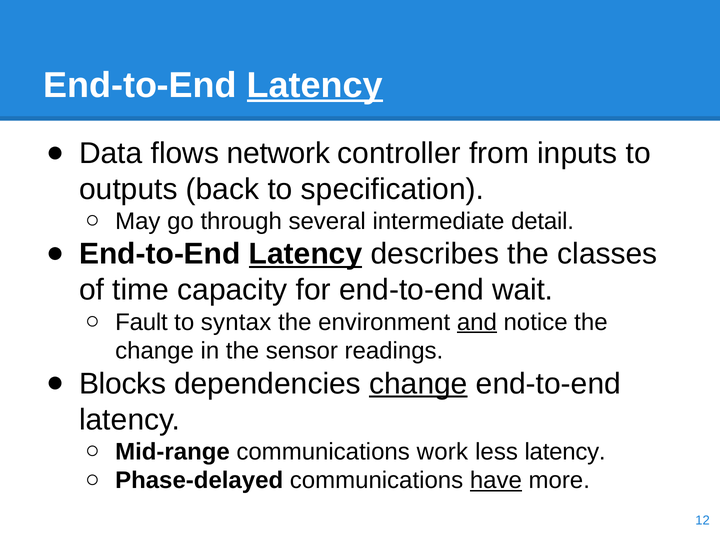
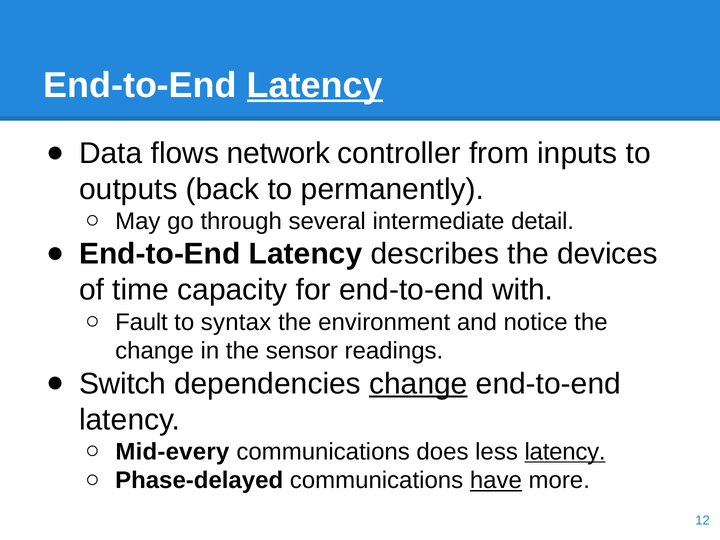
specification: specification -> permanently (392, 189)
Latency underline: present -> none (306, 254)
classes: classes -> devices (608, 254)
wait: wait -> with (523, 290)
and underline: present -> none (477, 322)
Blocks: Blocks -> Switch (123, 384)
Mid-range: Mid-range -> Mid-every (172, 452)
work: work -> does (443, 452)
latency underline: none -> present (565, 452)
